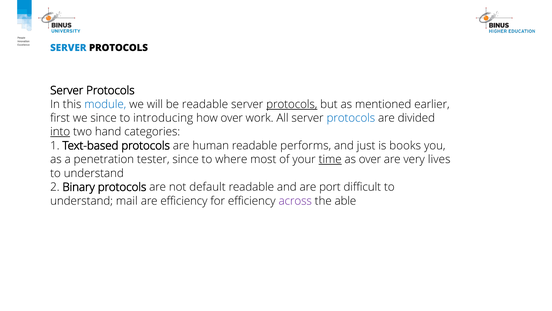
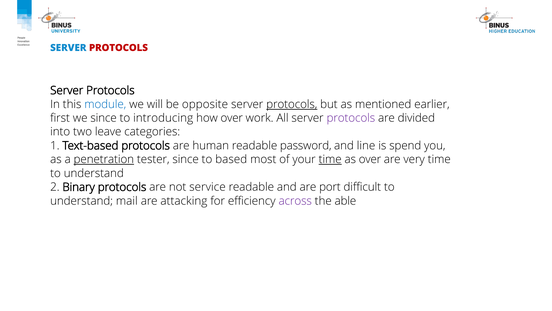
PROTOCOLS colour: black -> red (118, 48)
be readable: readable -> opposite (205, 104)
protocols colour: blue -> purple (351, 118)
into underline: present -> none (60, 132)
hand: hand -> leave (108, 132)
performs: performs -> password (306, 145)
just: just -> line (366, 145)
books: books -> spend (405, 145)
penetration underline: none -> present (104, 159)
where: where -> based (231, 159)
very lives: lives -> time (439, 159)
default: default -> service (207, 187)
are efficiency: efficiency -> attacking (184, 201)
